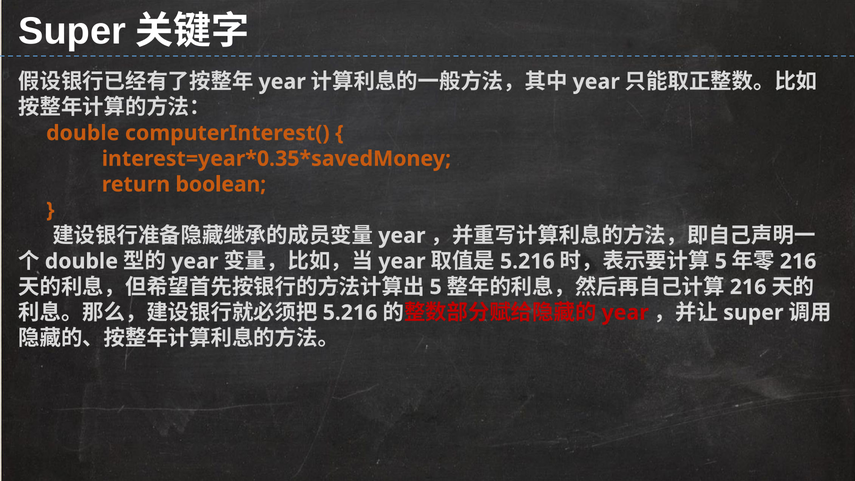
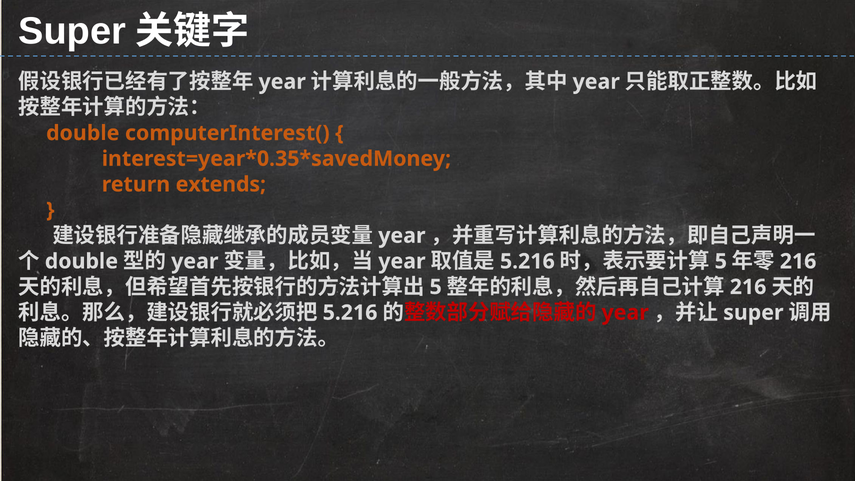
boolean: boolean -> extends (221, 184)
